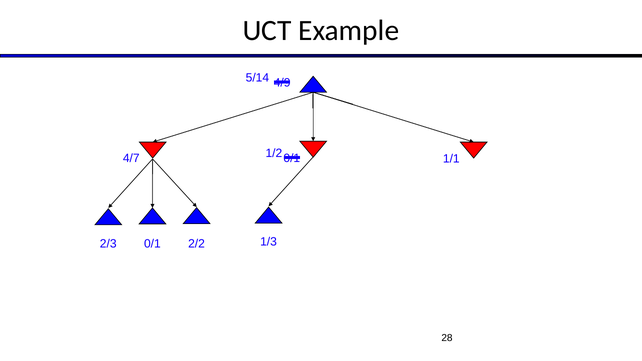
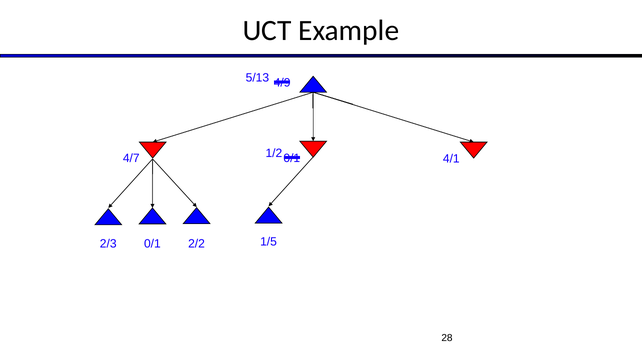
5/14: 5/14 -> 5/13 (257, 78)
1/1: 1/1 -> 4/1 (451, 159)
1/3: 1/3 -> 1/5 (268, 242)
